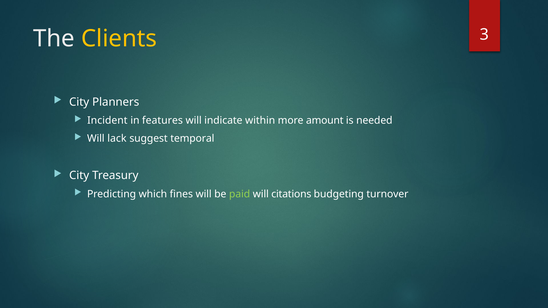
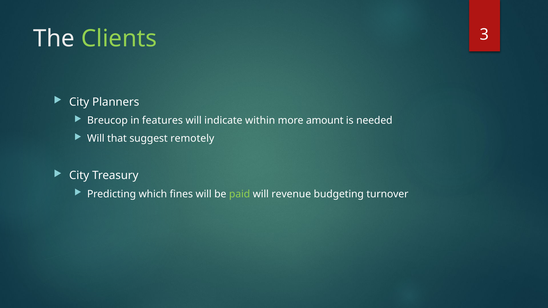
Clients colour: yellow -> light green (119, 38)
Incident: Incident -> Breucop (107, 121)
lack: lack -> that (117, 139)
temporal: temporal -> remotely (192, 139)
citations: citations -> revenue (291, 194)
